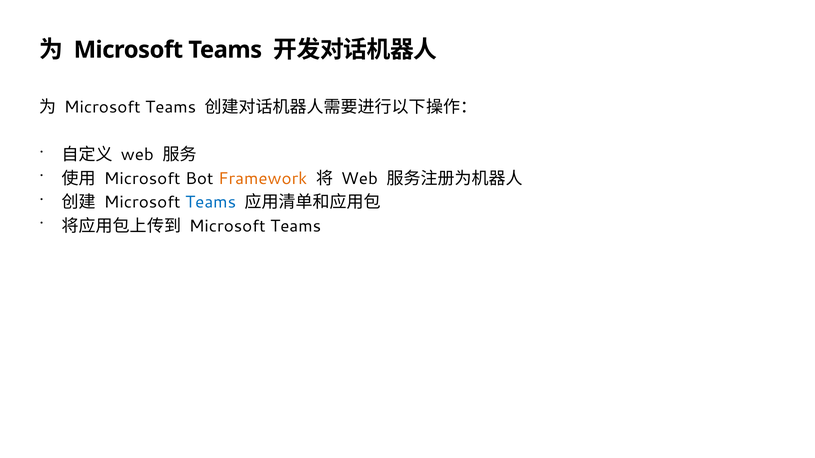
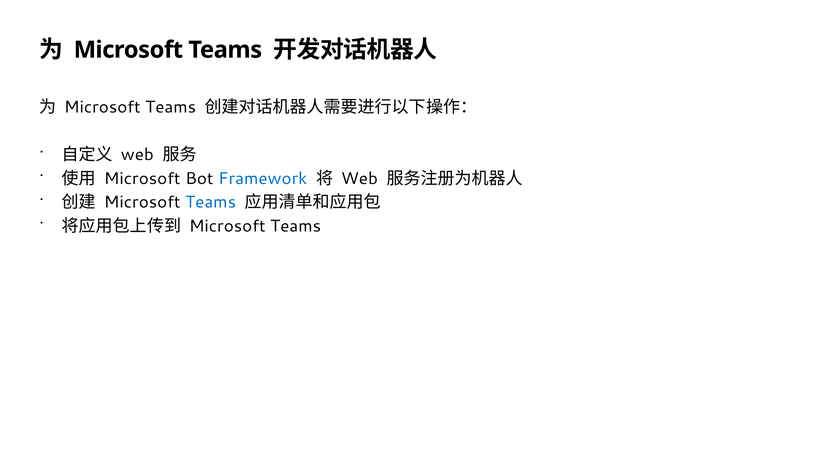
Framework colour: orange -> blue (263, 179)
